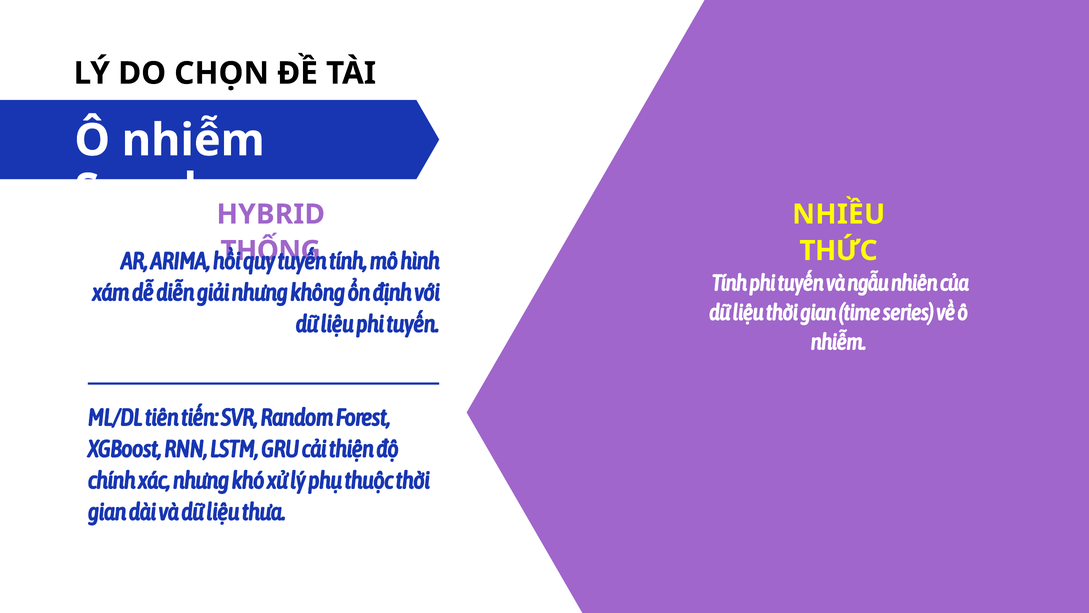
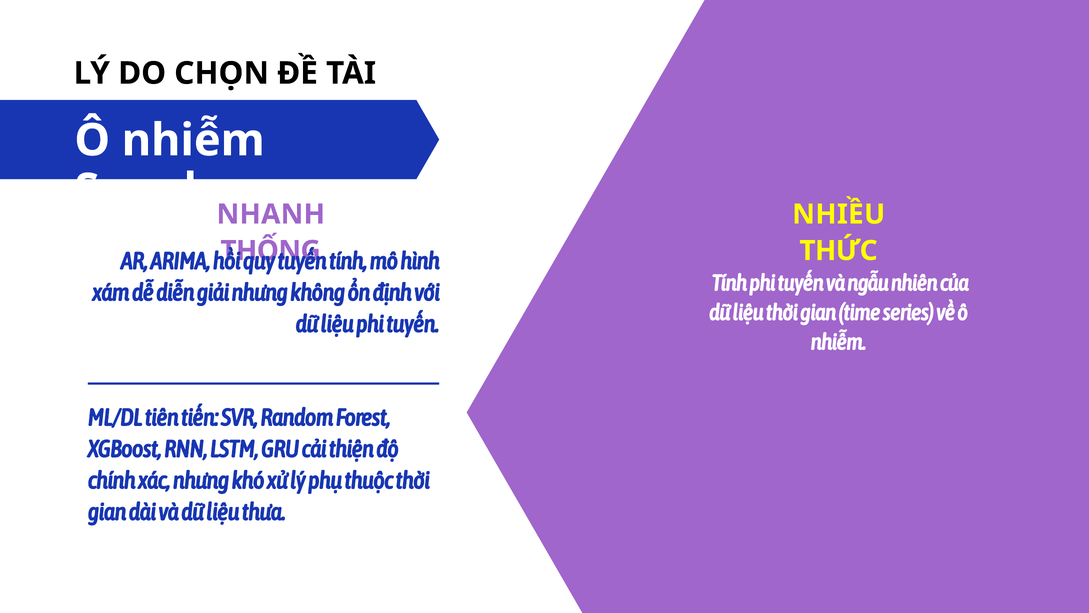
HYBRID: HYBRID -> NHANH (271, 214)
